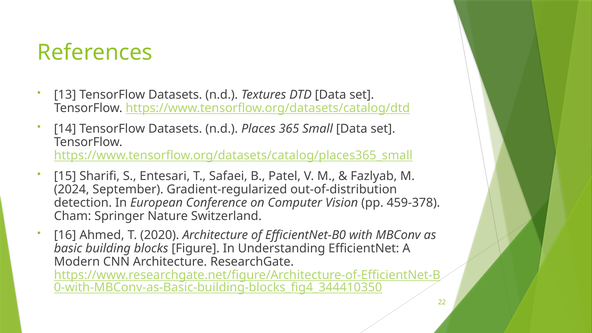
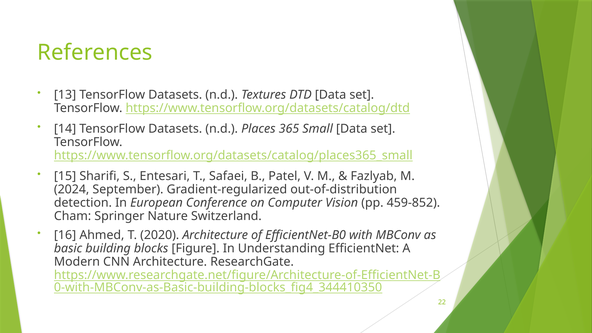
459-378: 459-378 -> 459-852 (413, 203)
